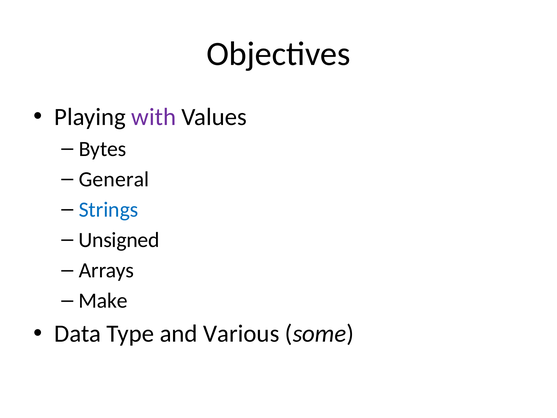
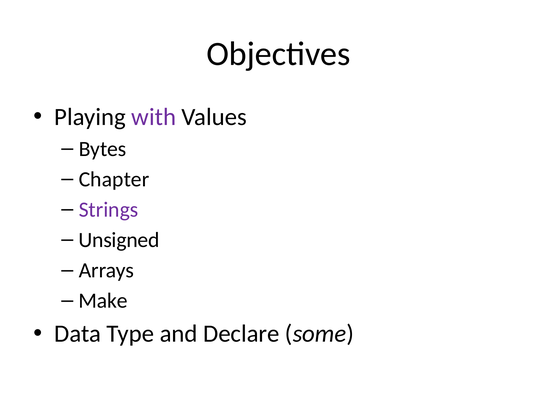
General: General -> Chapter (114, 179)
Strings colour: blue -> purple (108, 210)
Various: Various -> Declare (241, 334)
